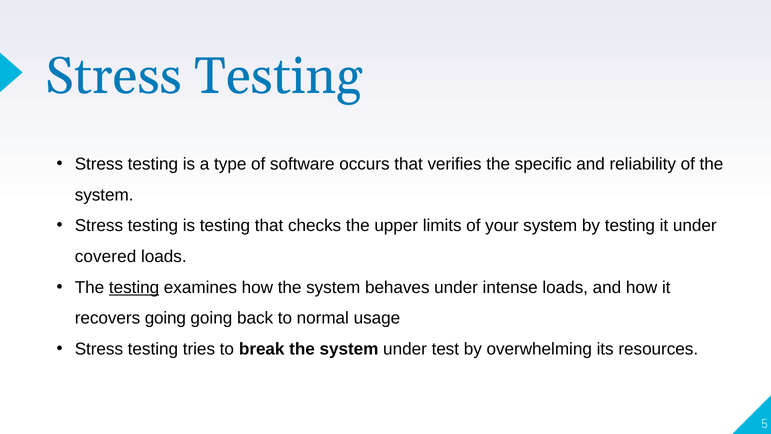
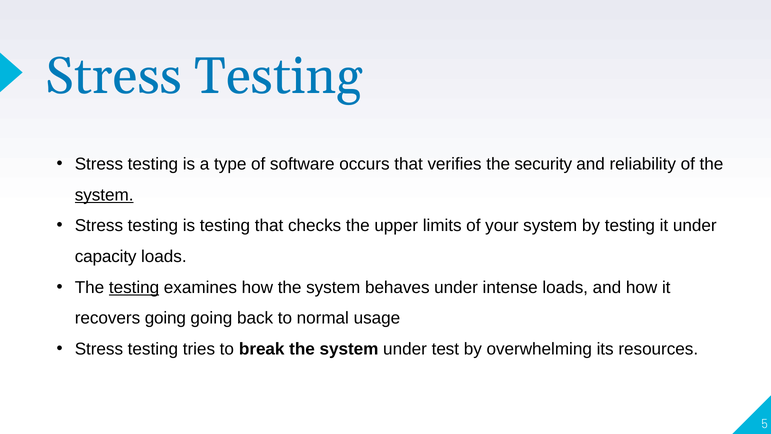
specific: specific -> security (543, 164)
system underline: none -> present (104, 195)
covered: covered -> capacity (106, 256)
